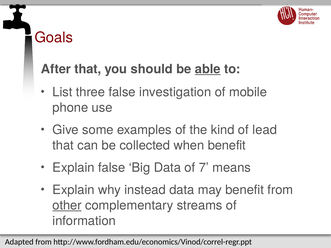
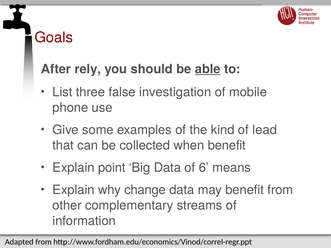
After that: that -> rely (88, 69)
Explain false: false -> point (112, 168)
7: 7 -> 6 (204, 168)
instead: instead -> change (145, 190)
other underline: present -> none (67, 206)
